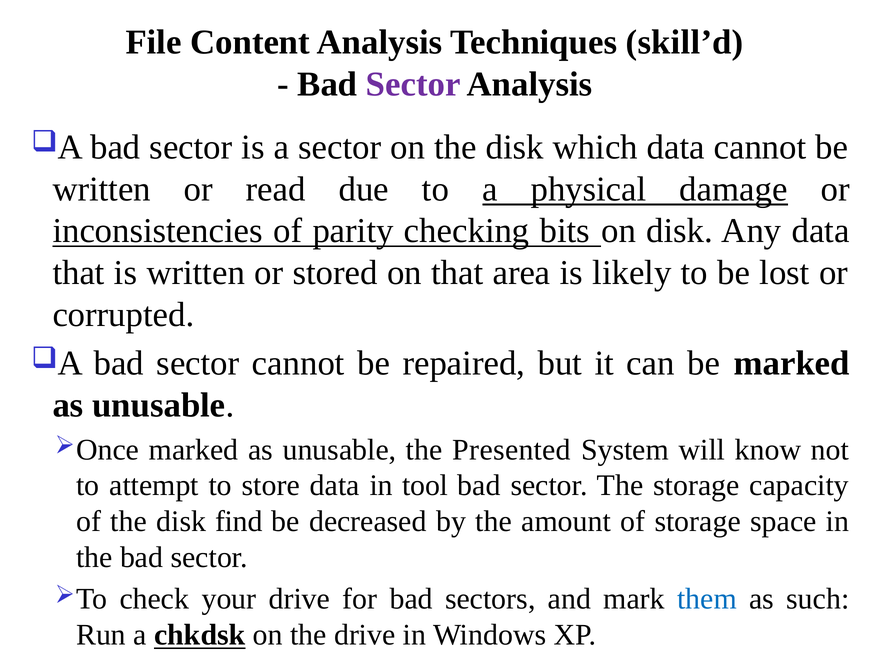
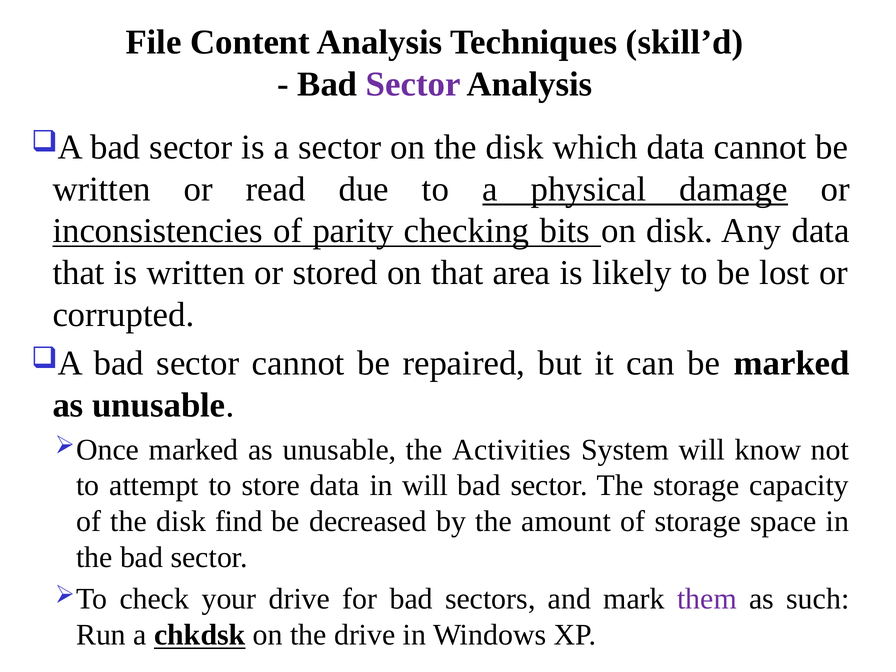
Presented: Presented -> Activities (512, 450)
in tool: tool -> will (425, 486)
them colour: blue -> purple (707, 599)
